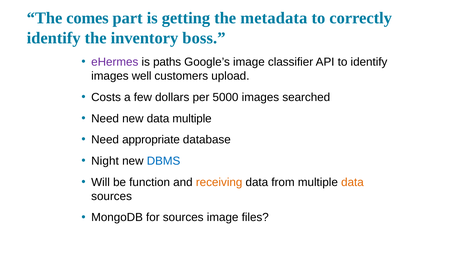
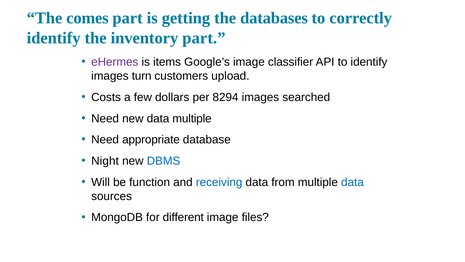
metadata: metadata -> databases (274, 18)
inventory boss: boss -> part (204, 38)
paths: paths -> items (167, 62)
well: well -> turn (142, 76)
5000: 5000 -> 8294 (226, 97)
receiving colour: orange -> blue (219, 182)
data colour: orange -> blue (352, 182)
for sources: sources -> different (183, 217)
